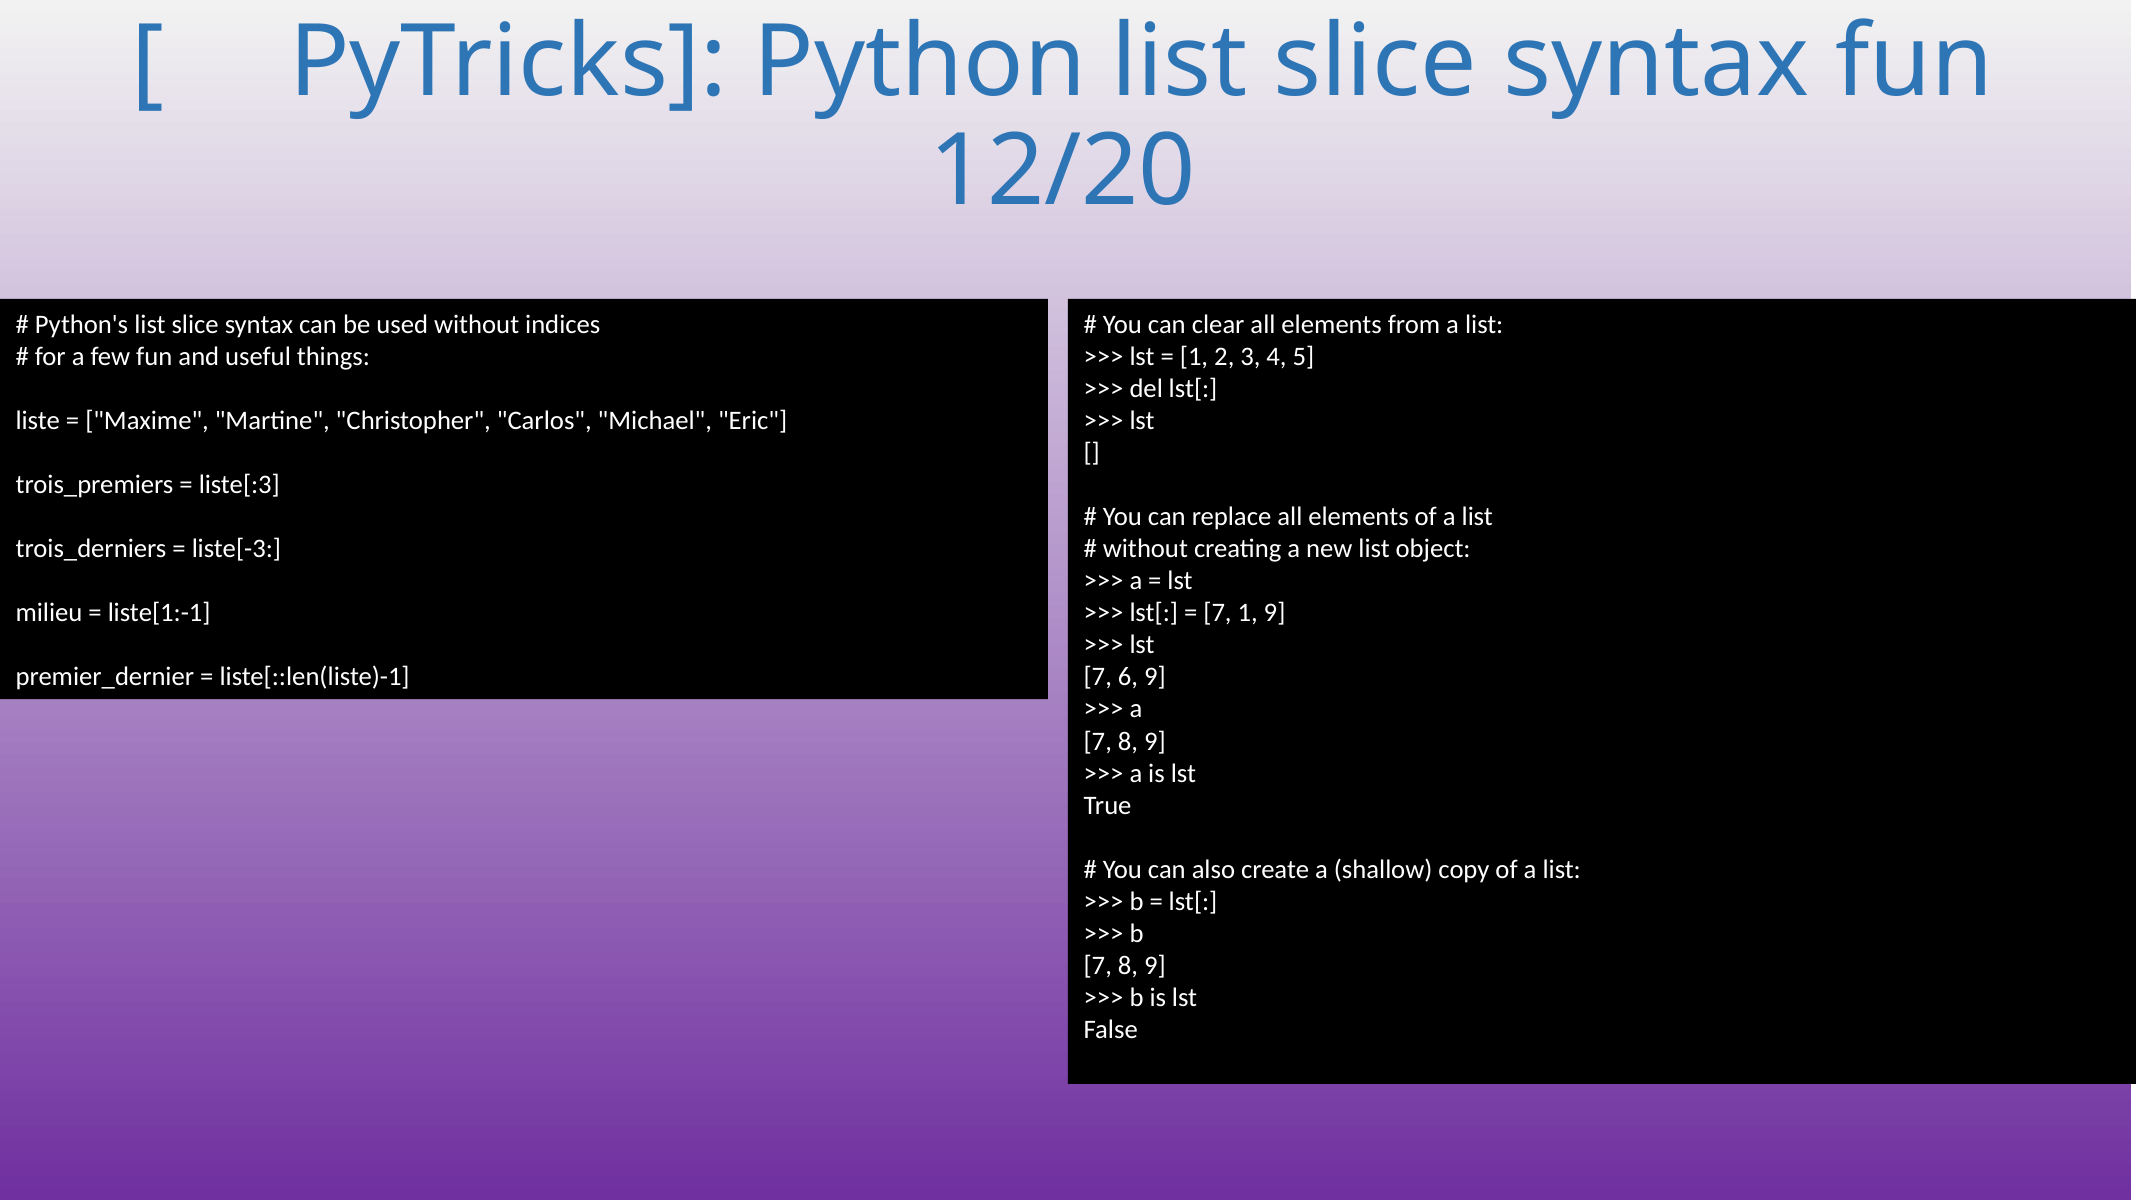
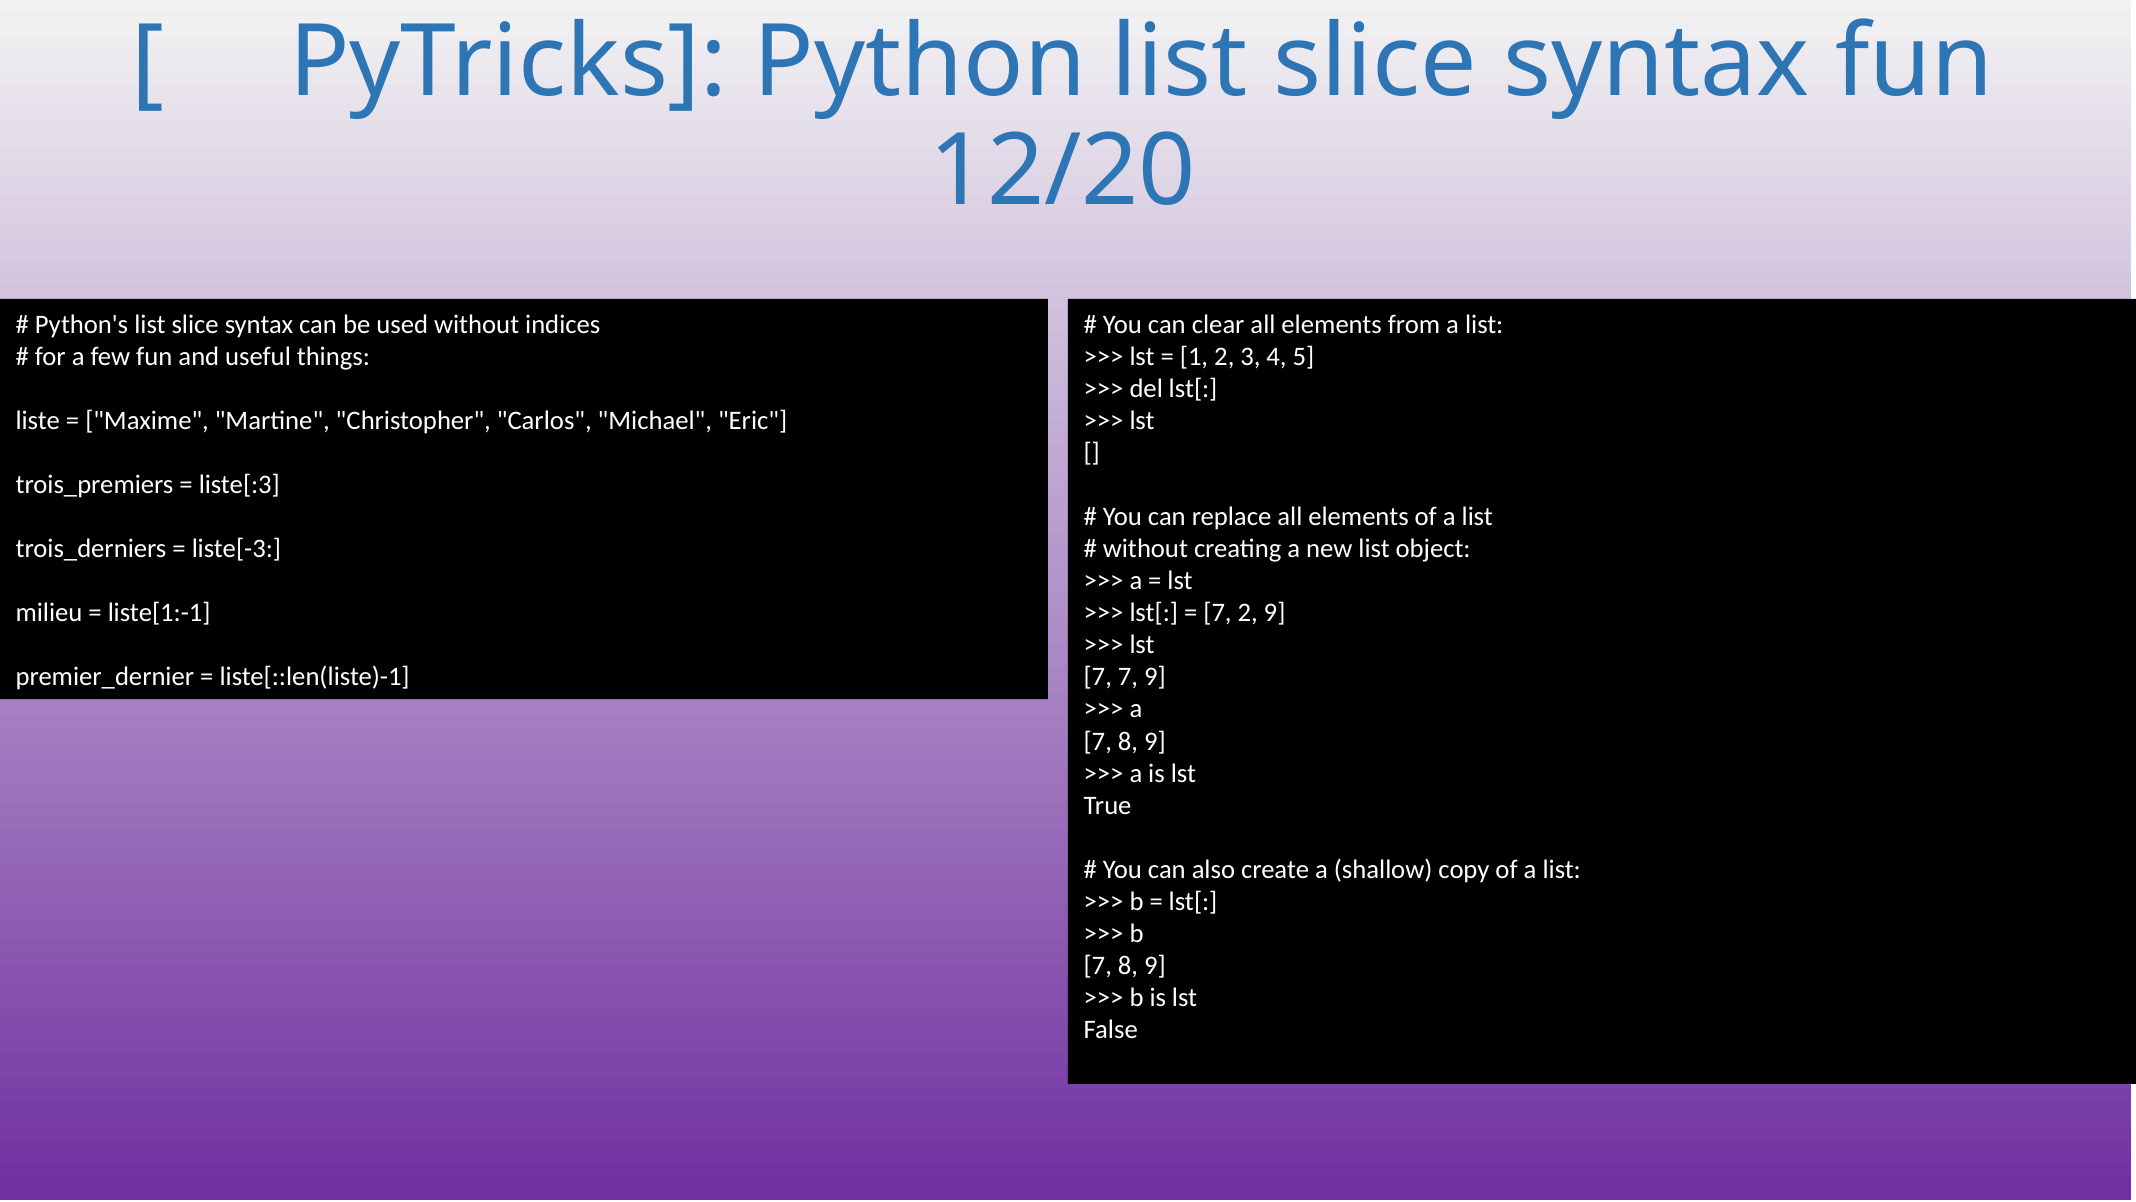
7 1: 1 -> 2 (1248, 613)
7 6: 6 -> 7 (1128, 677)
